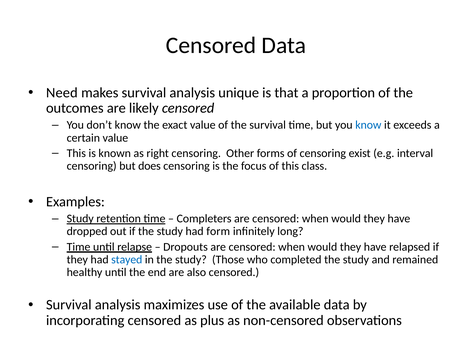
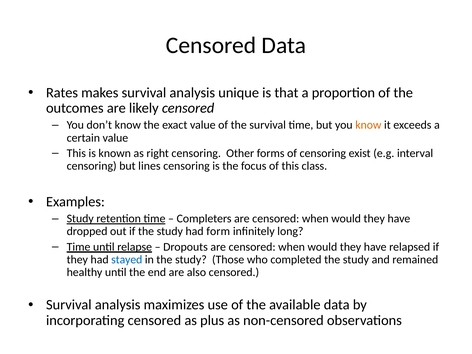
Need: Need -> Rates (62, 93)
know colour: blue -> orange (368, 125)
does: does -> lines (149, 166)
